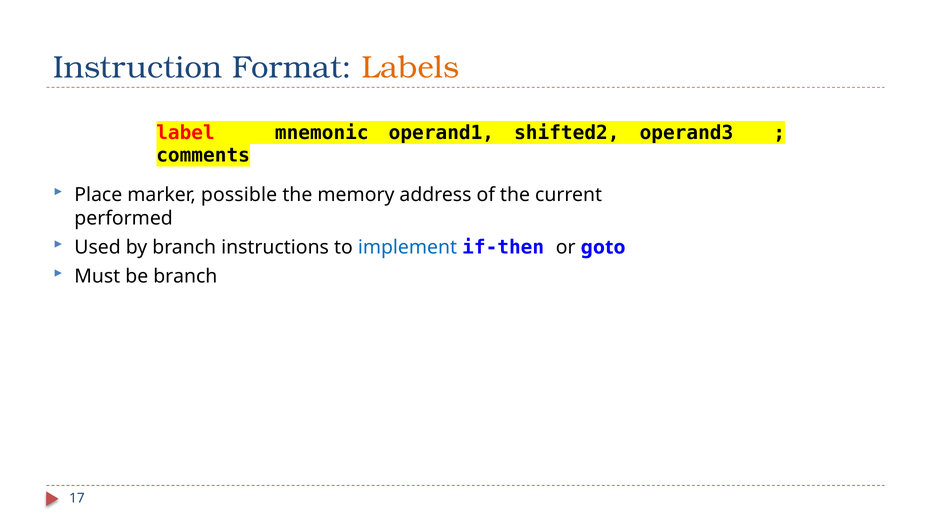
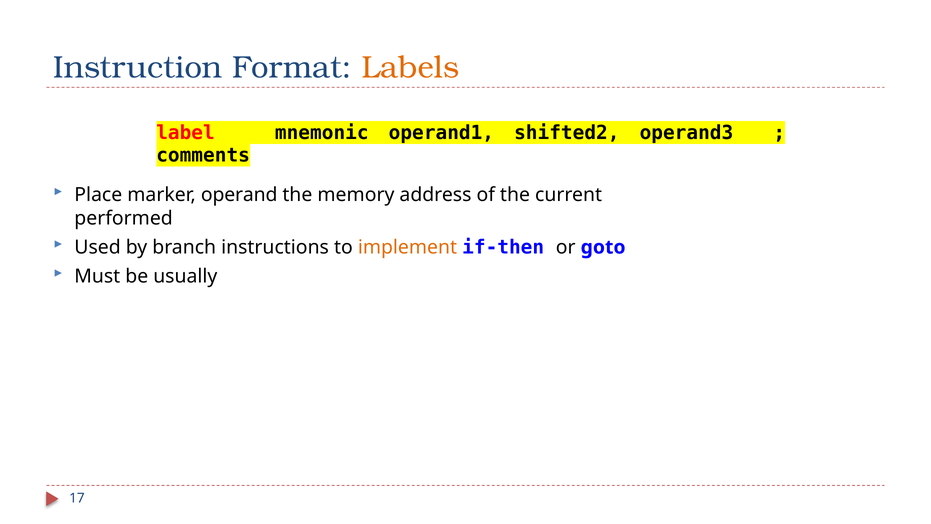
possible: possible -> operand (239, 195)
implement colour: blue -> orange (407, 247)
be branch: branch -> usually (185, 276)
